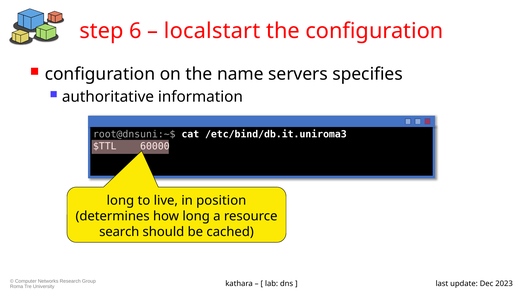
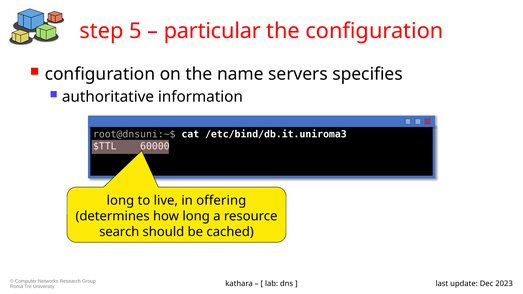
6: 6 -> 5 (135, 31)
localstart: localstart -> particular (212, 31)
position: position -> offering (221, 201)
